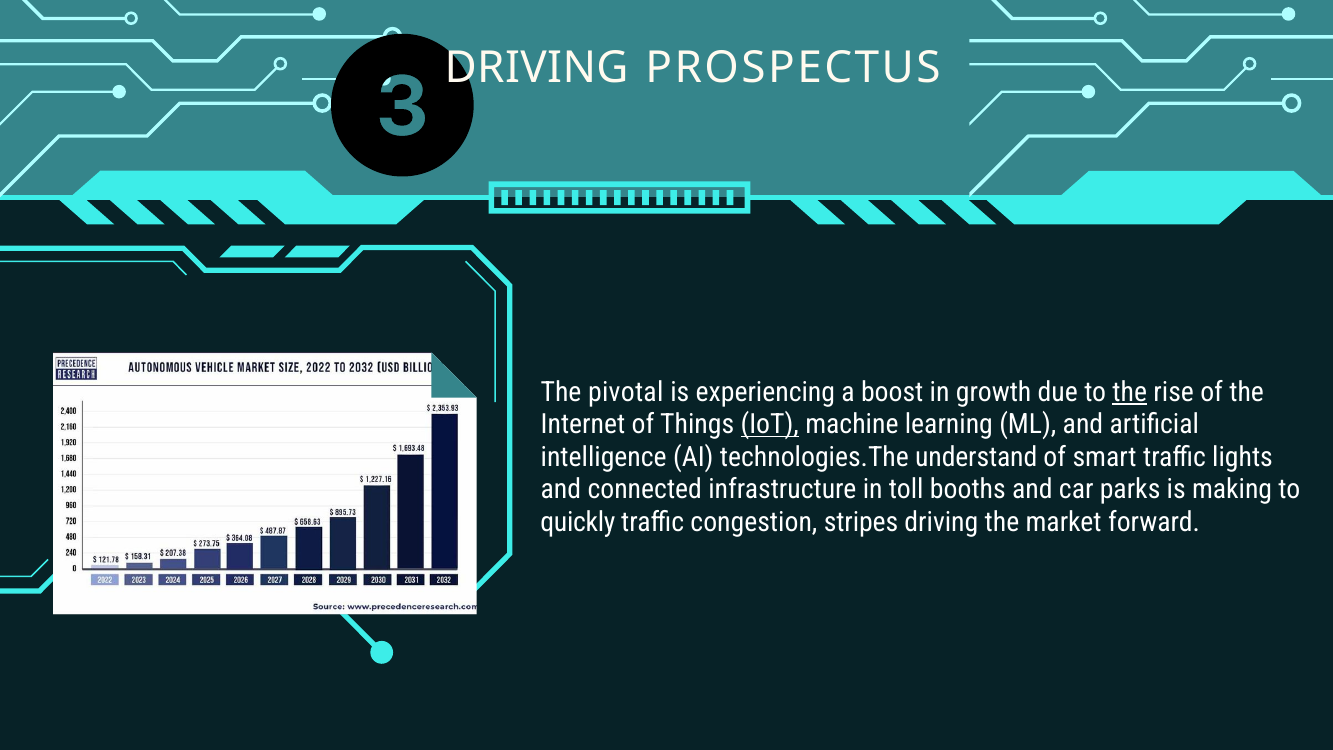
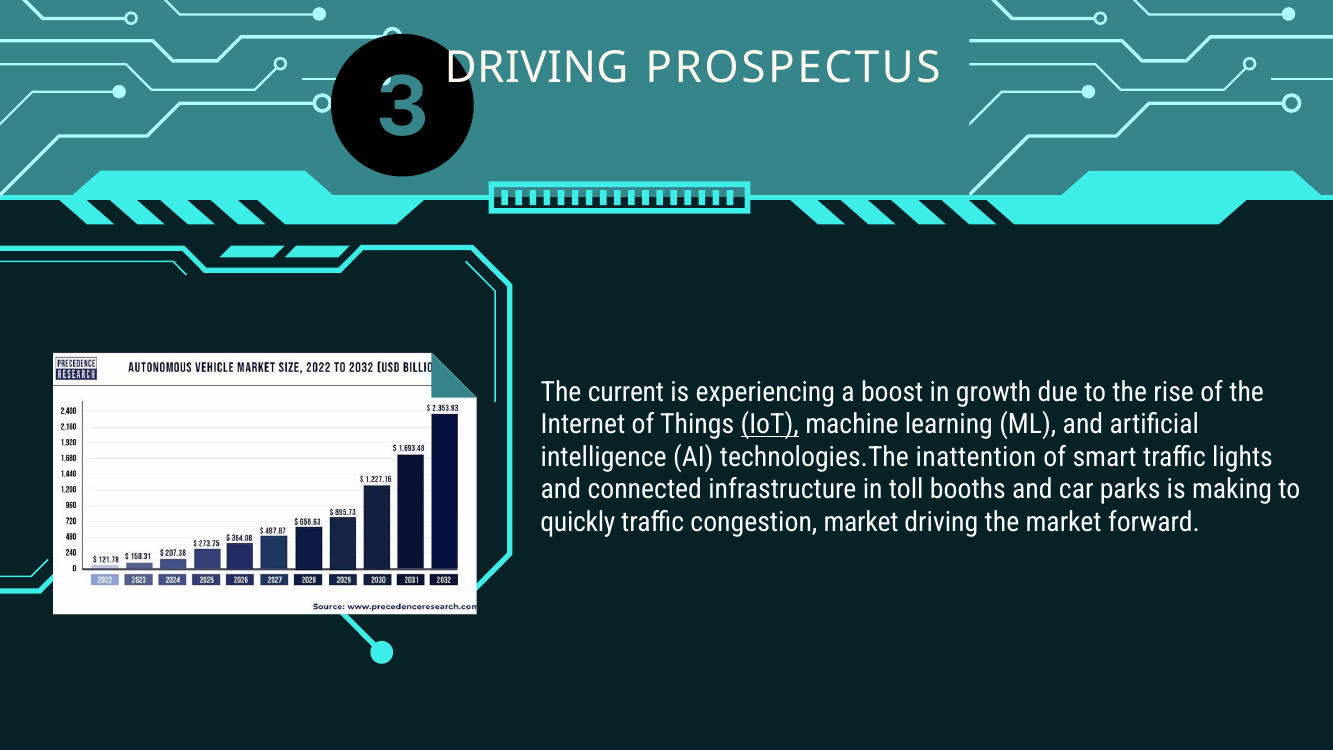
pivotal: pivotal -> current (626, 392)
the underline: present -> none (1130, 392)
understand: understand -> inattention (976, 457)
congestion stripes: stripes -> market (861, 522)
